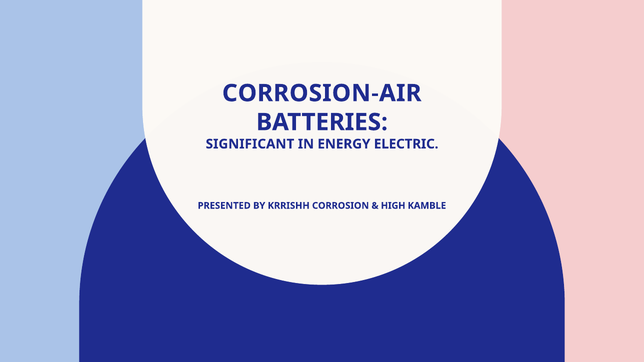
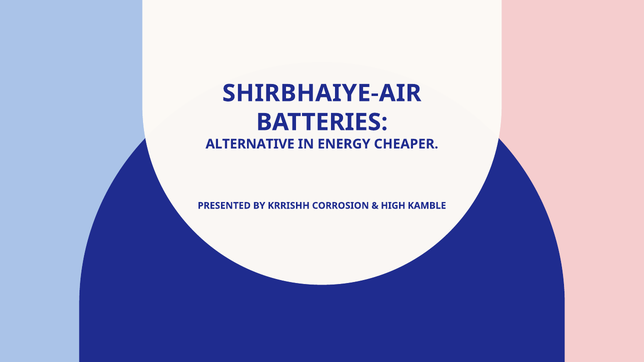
CORROSION-AIR: CORROSION-AIR -> SHIRBHAIYE-AIR (322, 93)
SIGNIFICANT: SIGNIFICANT -> ALTERNATIVE (250, 144)
ELECTRIC: ELECTRIC -> CHEAPER (406, 144)
